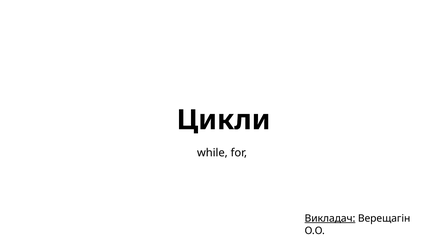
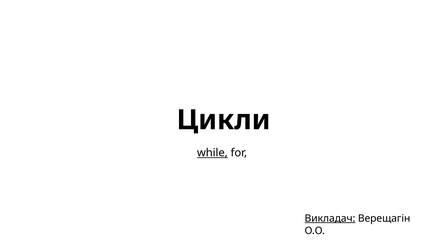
while underline: none -> present (212, 153)
